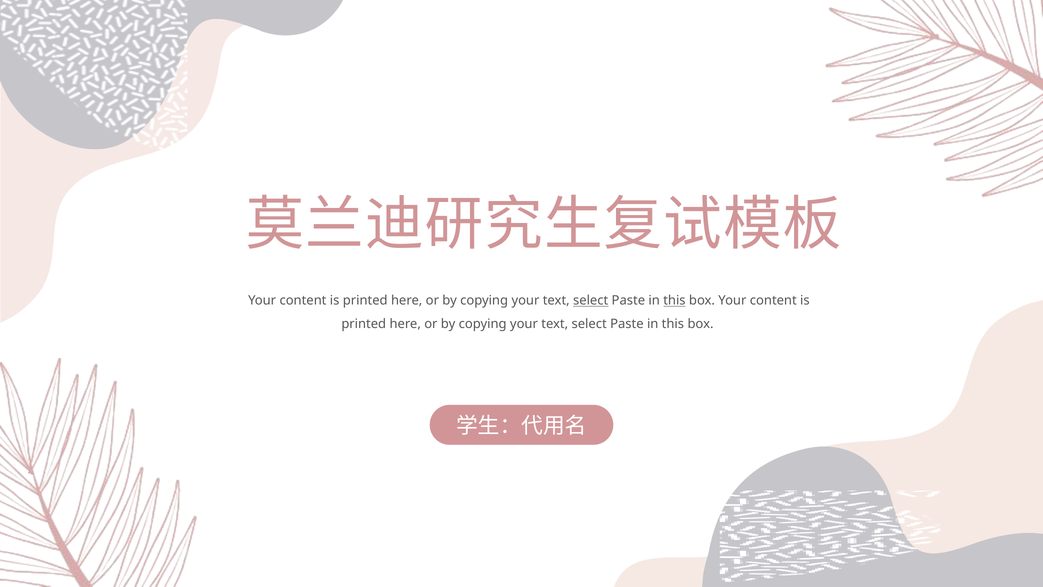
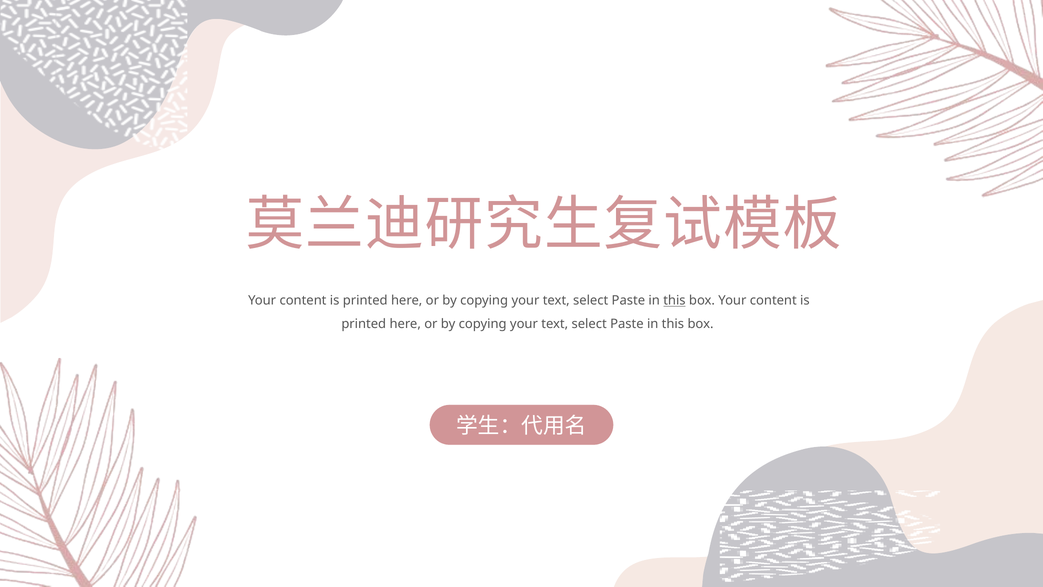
select underline: present -> none (591, 300)
